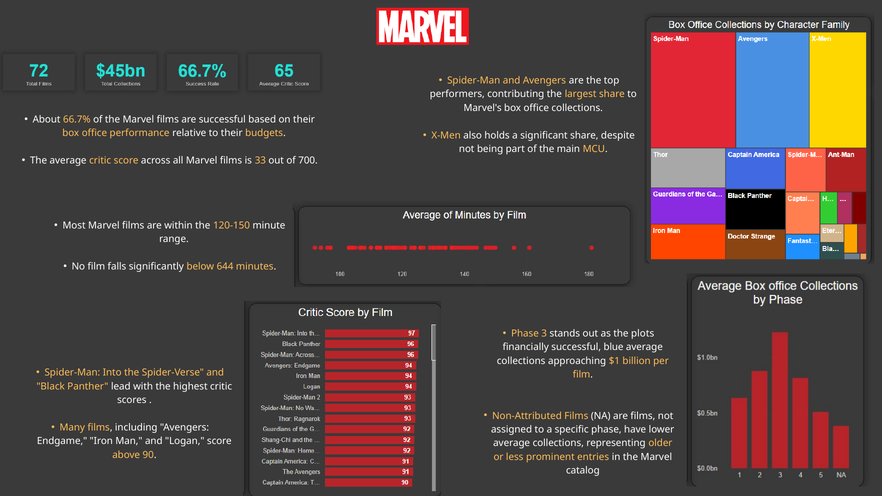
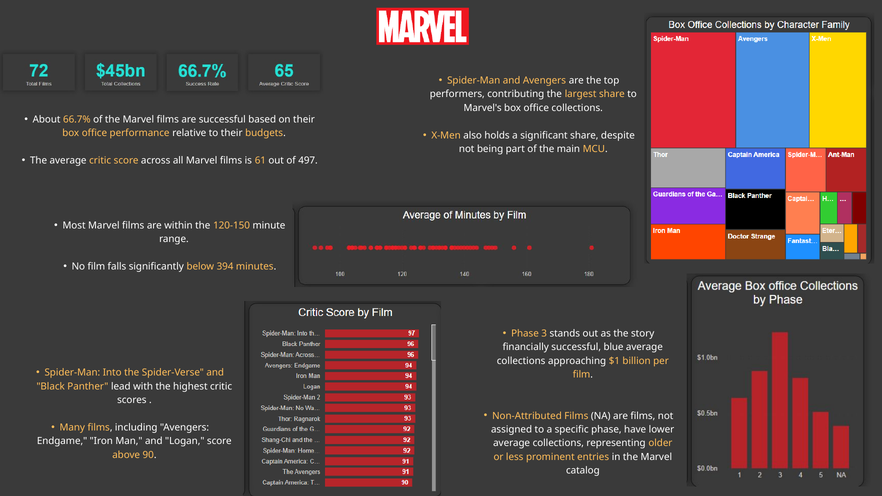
33: 33 -> 61 (260, 161)
700: 700 -> 497 (308, 161)
644: 644 -> 394 (225, 267)
plots: plots -> story (643, 334)
